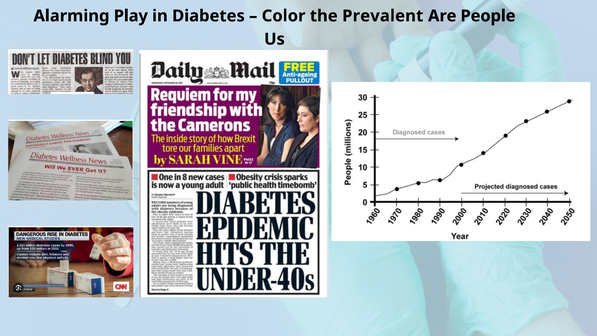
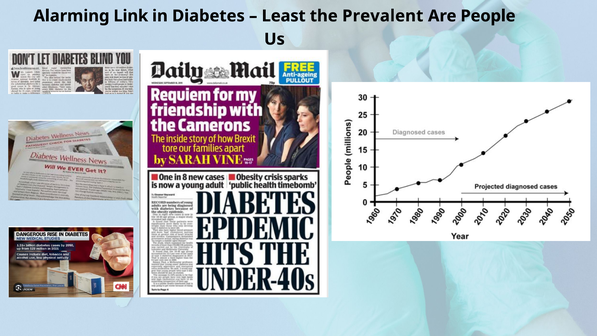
Play: Play -> Link (131, 16)
Color: Color -> Least (284, 16)
